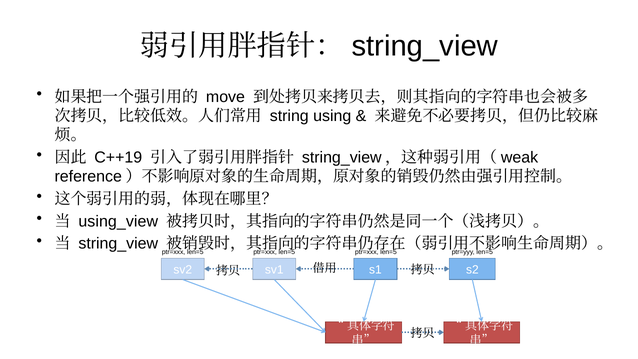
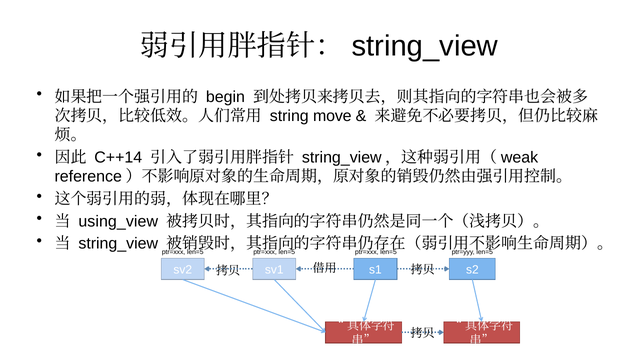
move: move -> begin (225, 97)
using: using -> move (332, 116)
C++19: C++19 -> C++14 (118, 157)
